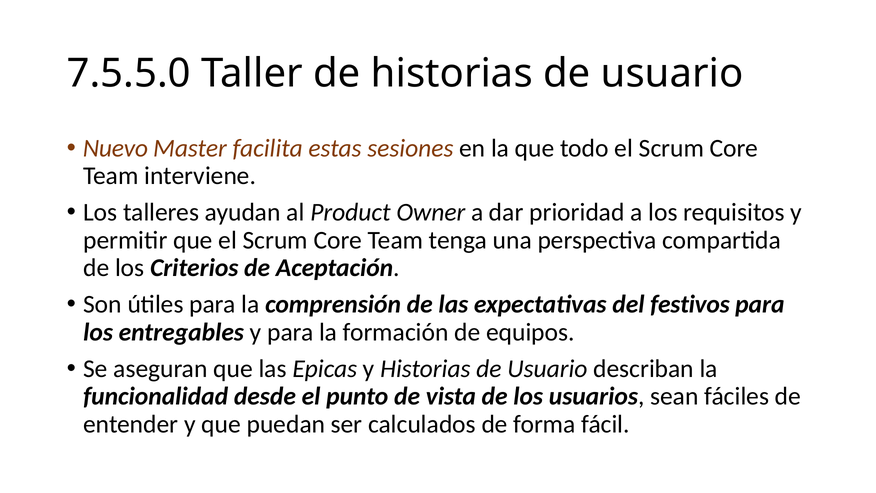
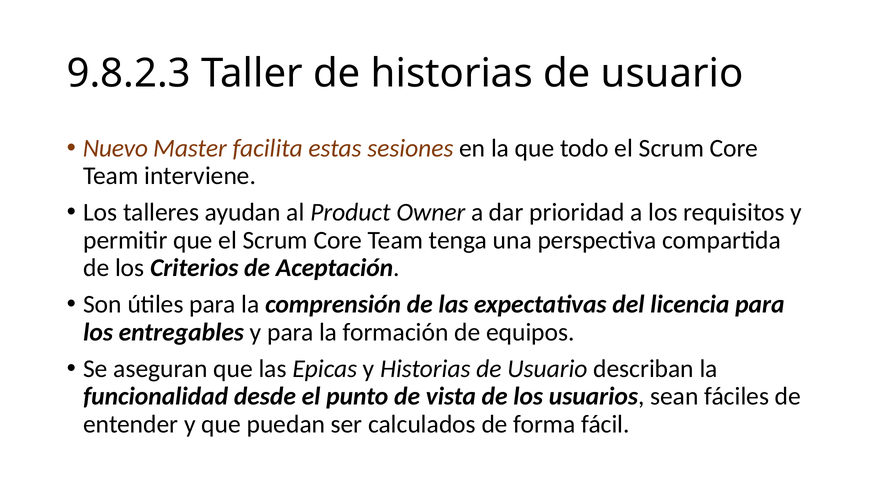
7.5.5.0: 7.5.5.0 -> 9.8.2.3 (129, 74)
festivos: festivos -> licencia (690, 304)
